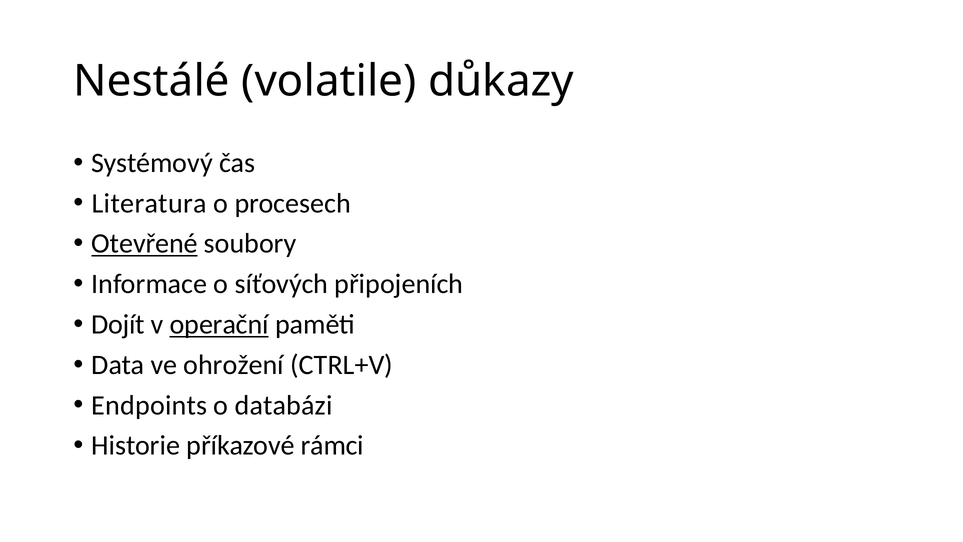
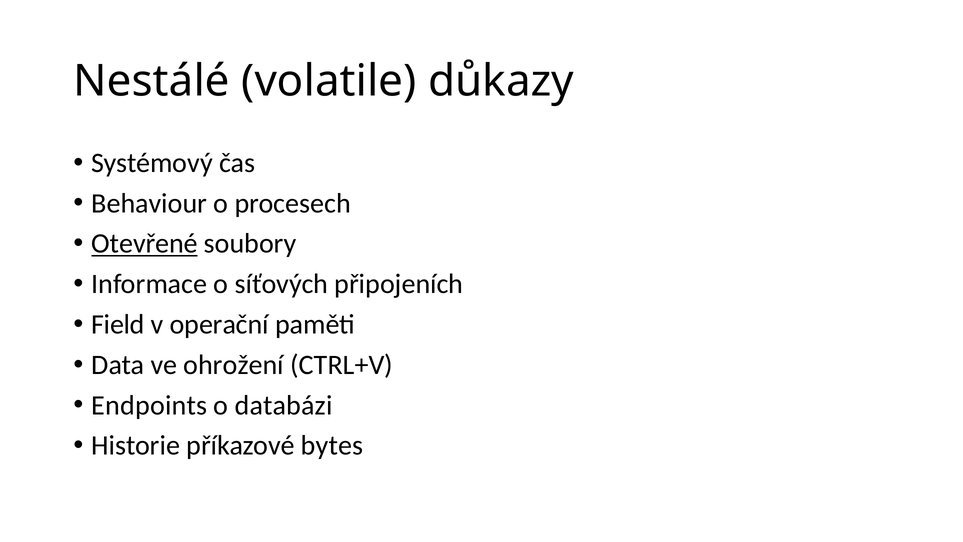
Literatura: Literatura -> Behaviour (149, 203)
Dojít: Dojít -> Field (118, 324)
operační underline: present -> none (219, 324)
rámci: rámci -> bytes (332, 445)
